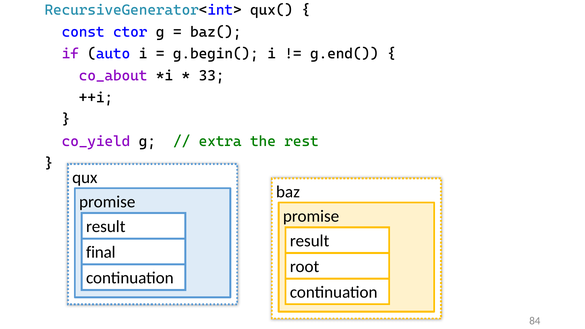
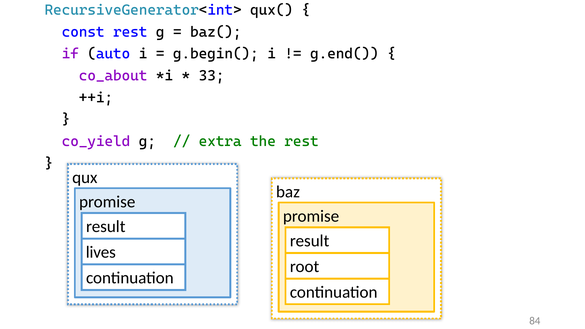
const ctor: ctor -> rest (130, 32)
final: final -> lives (101, 252)
